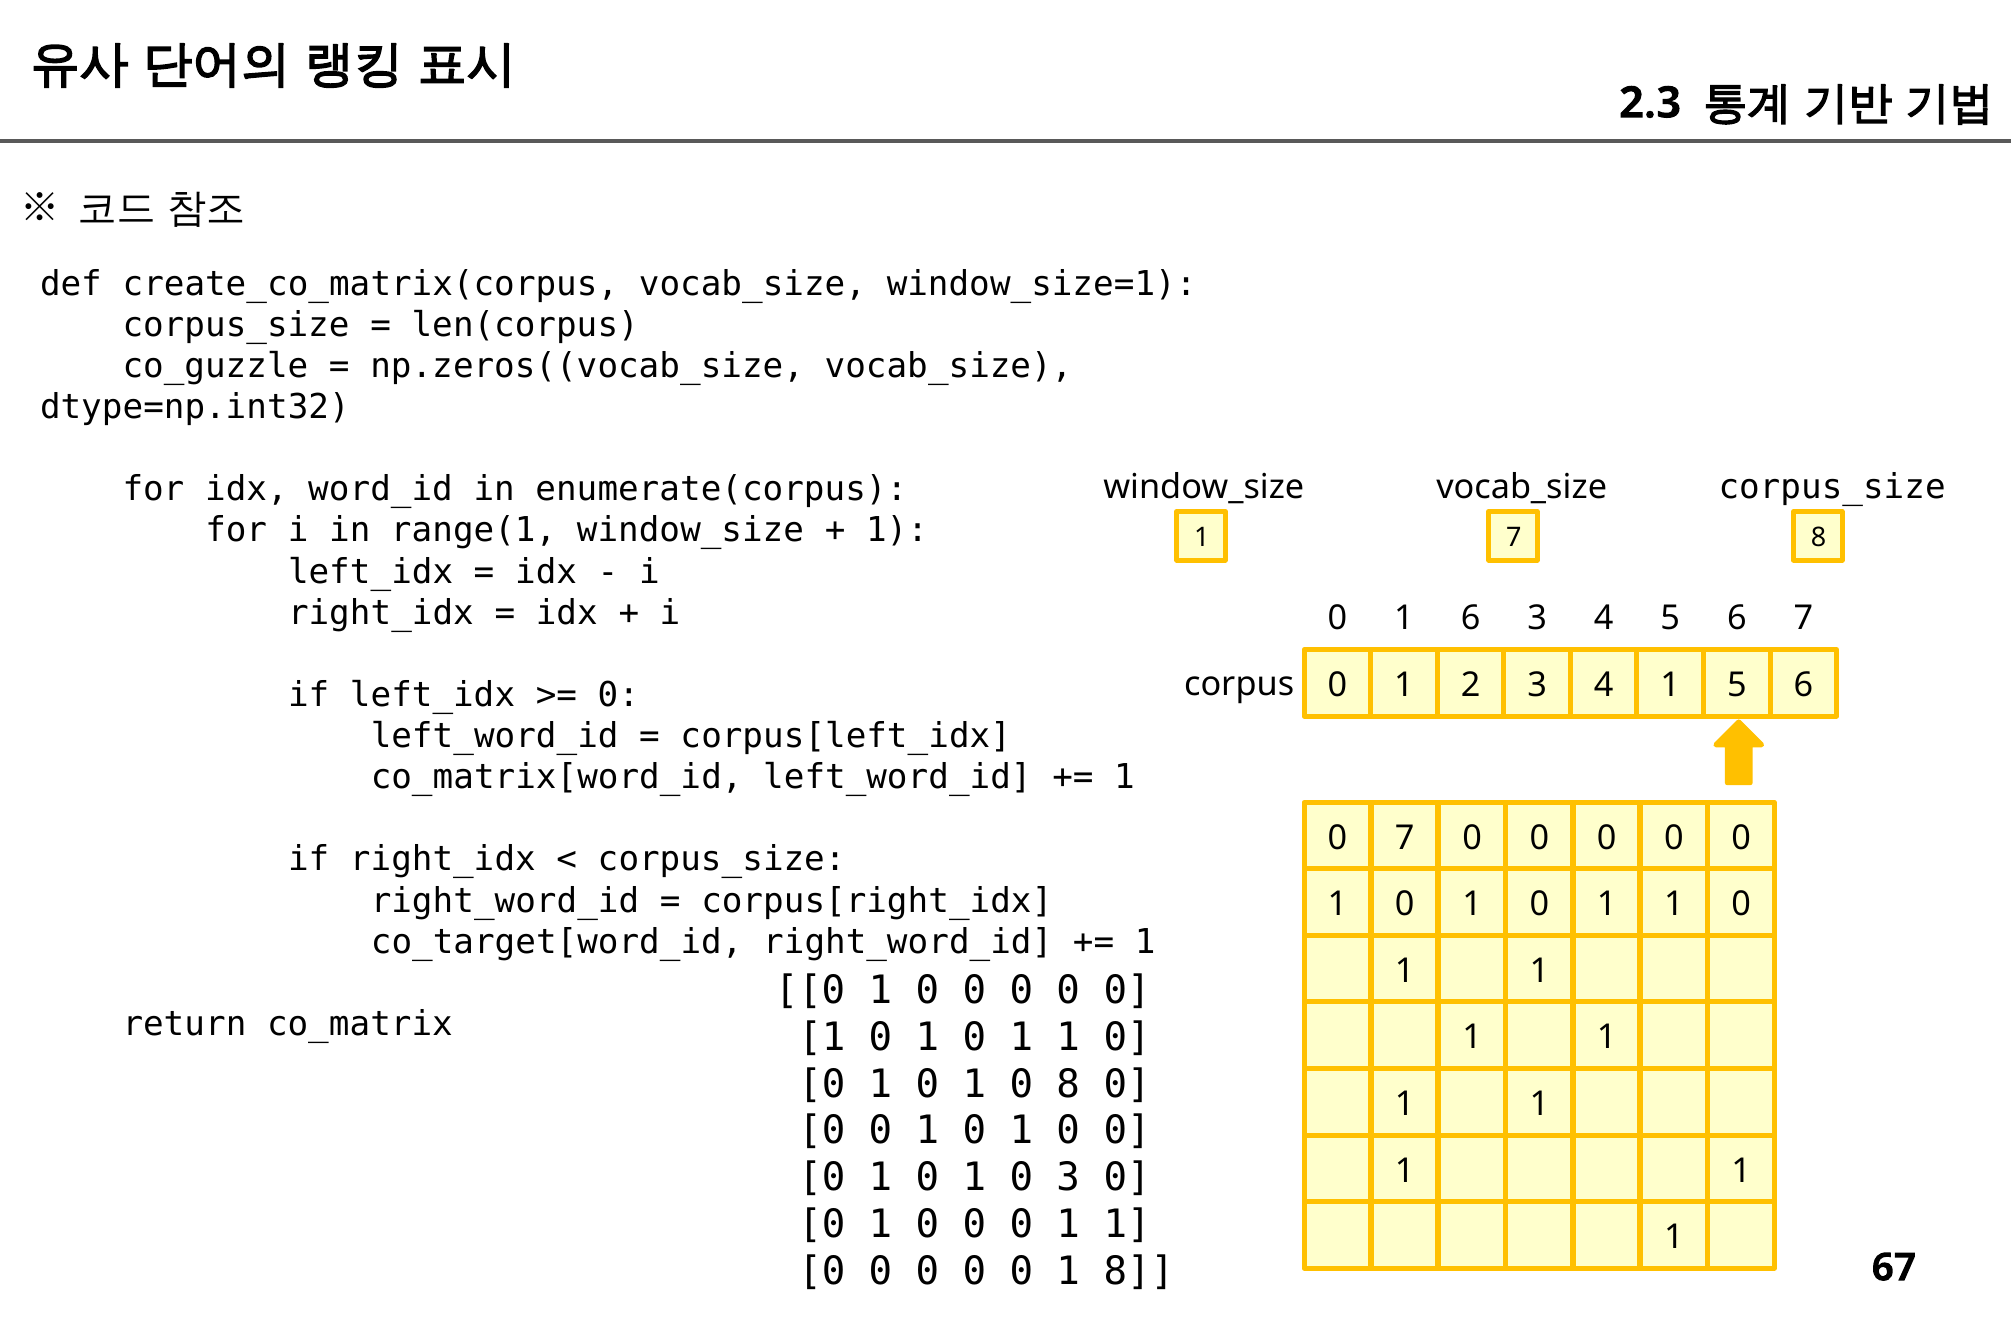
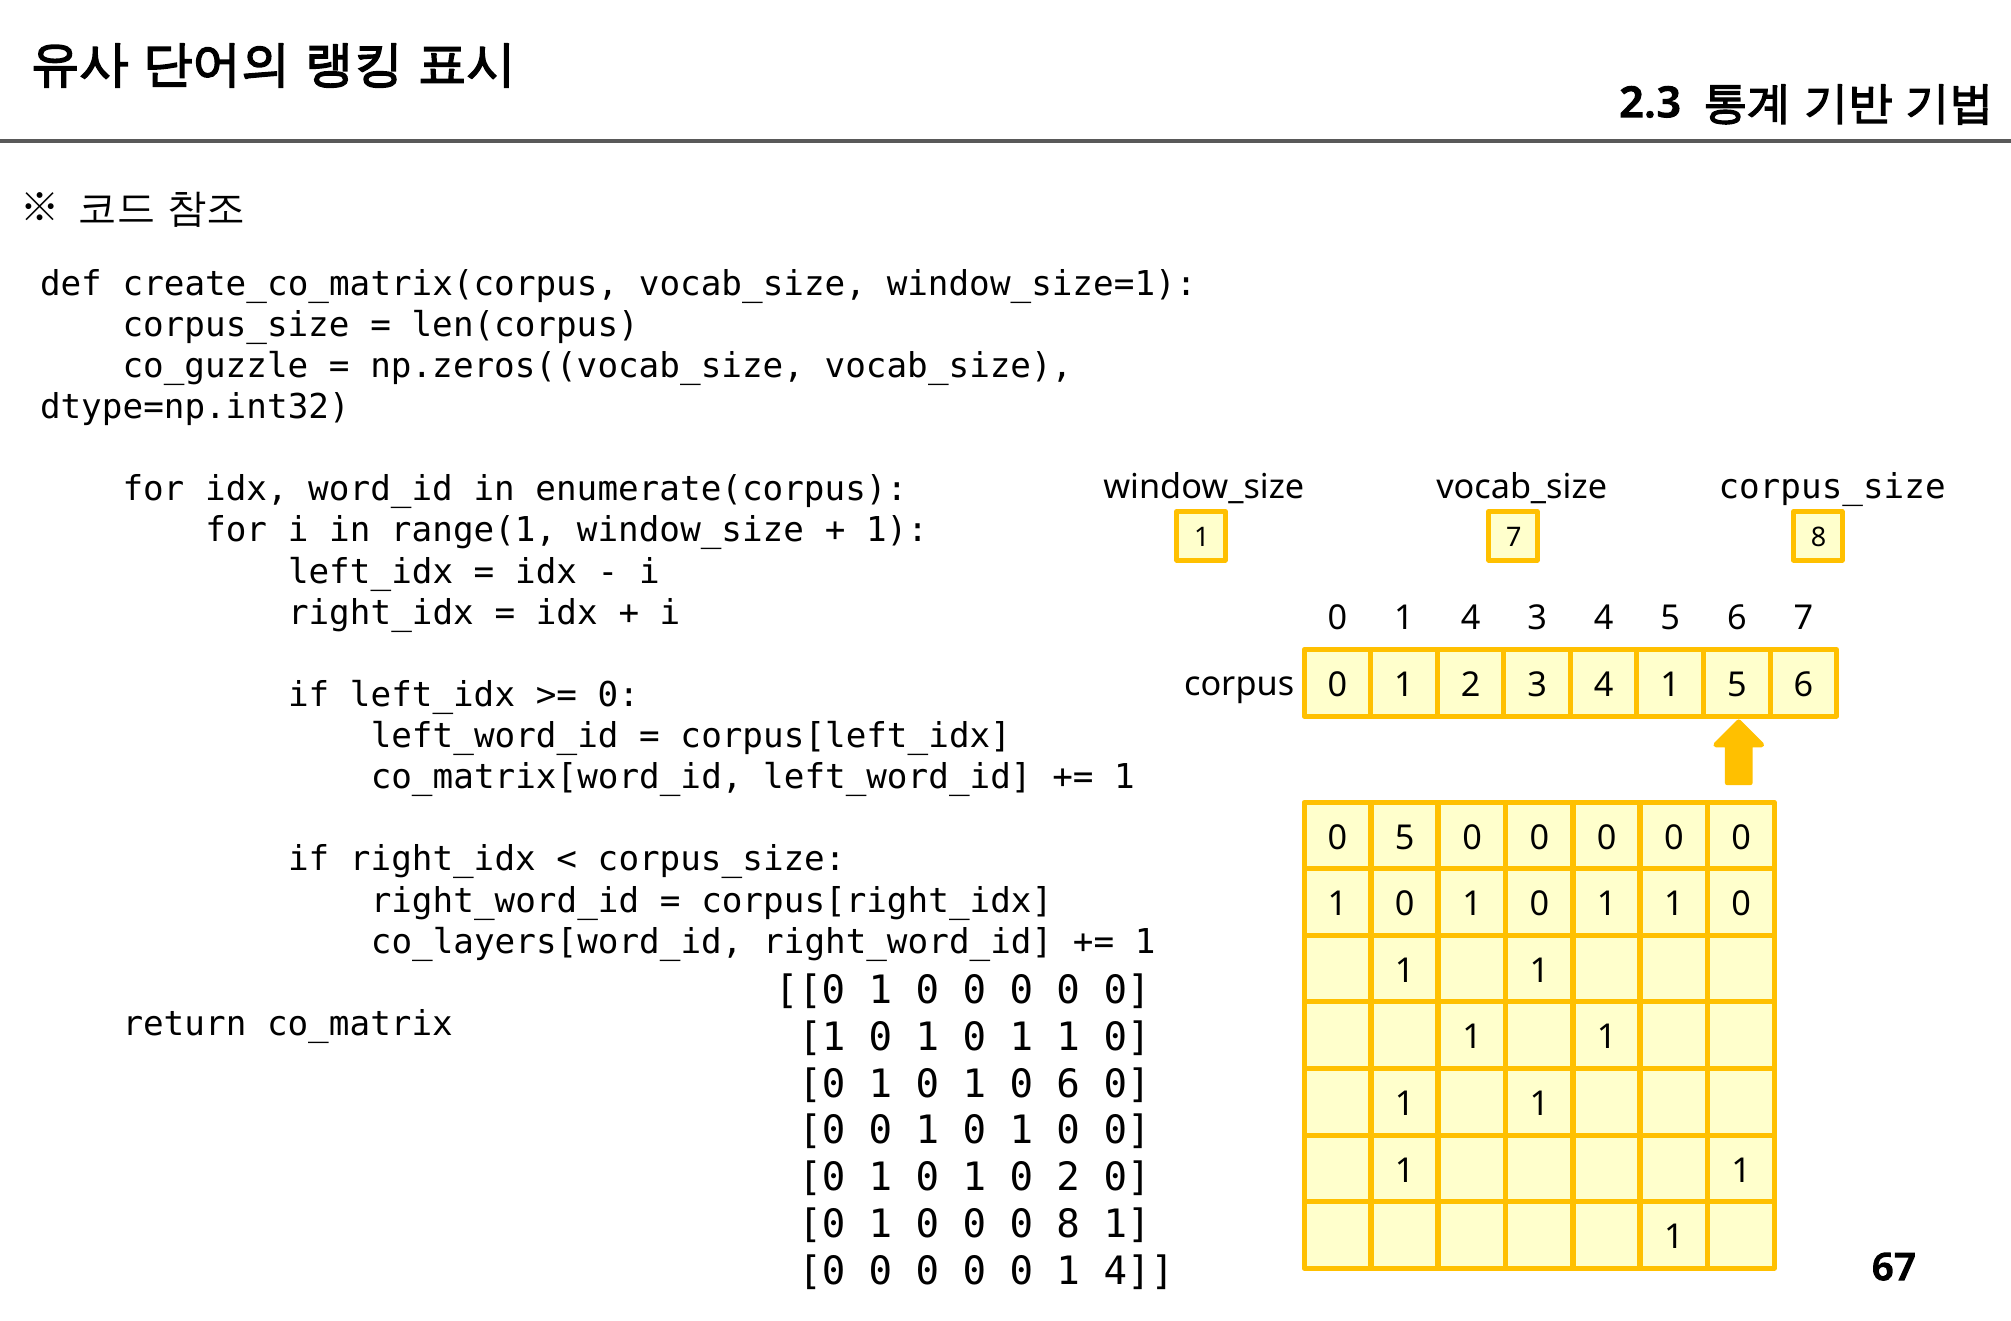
6: 6 -> 4 (1471, 619)
0 7: 7 -> 5 (1405, 838)
co_target[word_id: co_target[word_id -> co_layers[word_id (557, 942)
0 8: 8 -> 6 (1068, 1084)
0 3: 3 -> 2 (1068, 1178)
1: 1 -> 8 (1068, 1225)
0 0 1 8: 8 -> 4 (1139, 1272)
